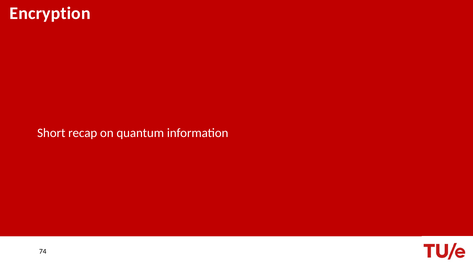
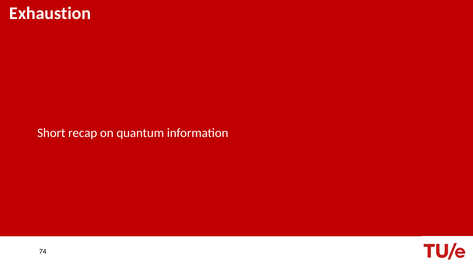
Encryption: Encryption -> Exhaustion (50, 13)
